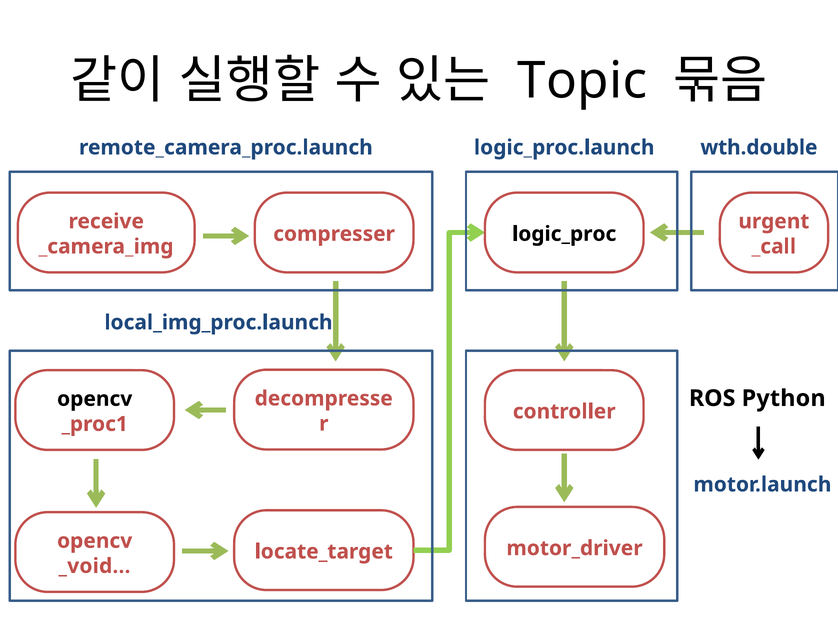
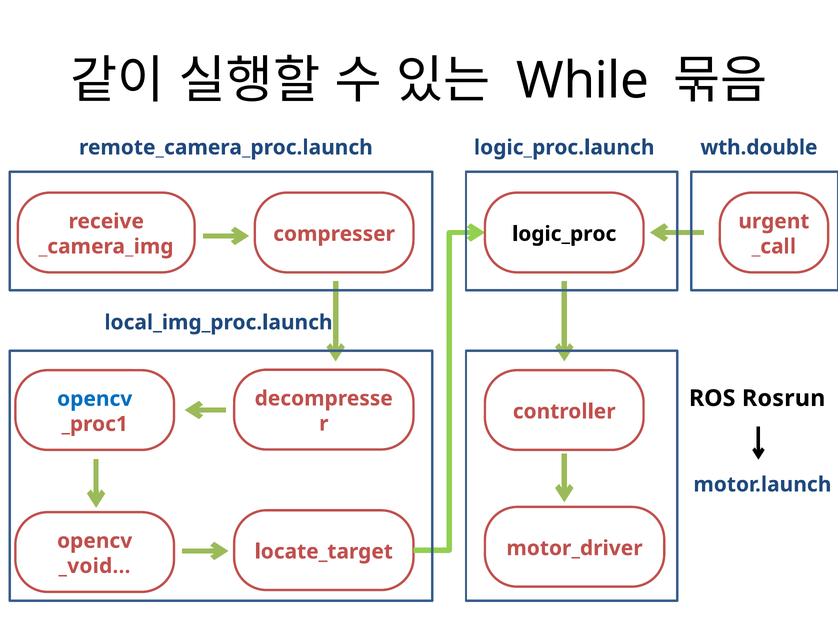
Topic: Topic -> While (583, 81)
Python: Python -> Rosrun (784, 399)
opencv colour: black -> blue (95, 399)
